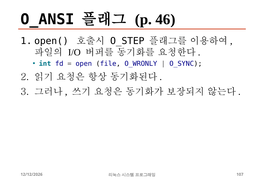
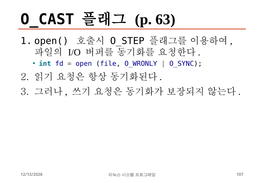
O_ANSI: O_ANSI -> O_CAST (47, 19)
46: 46 -> 63 (165, 19)
